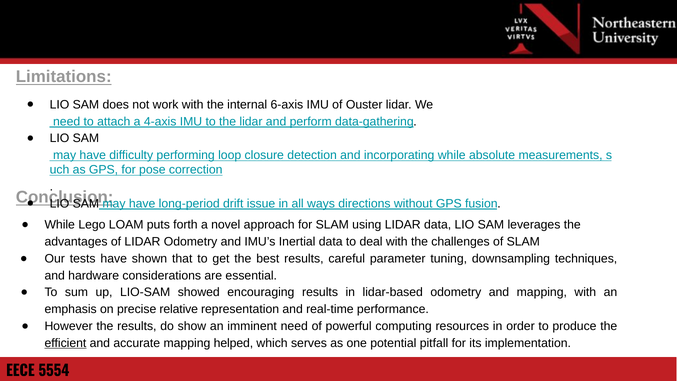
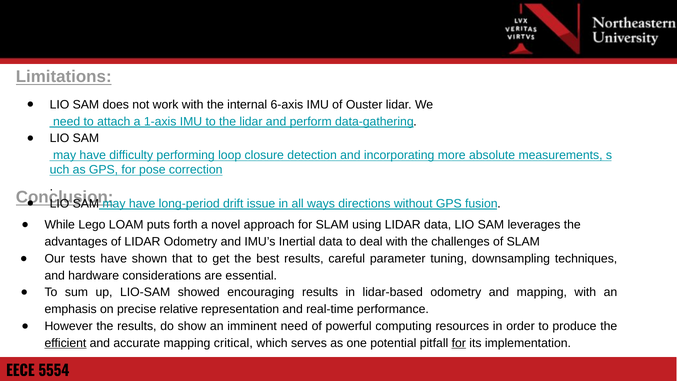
4-axis: 4-axis -> 1-axis (160, 121)
incorporating while: while -> more (452, 155)
helped: helped -> critical (233, 343)
for underline: none -> present (459, 343)
